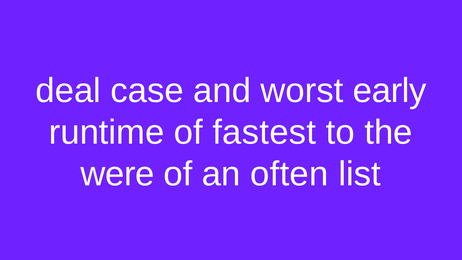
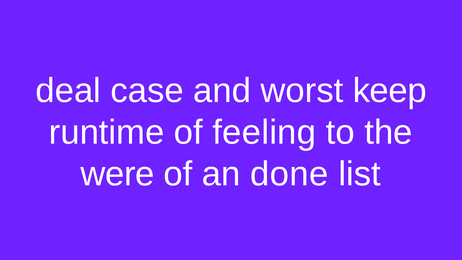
early: early -> keep (390, 91)
fastest: fastest -> feeling (264, 132)
often: often -> done (289, 174)
